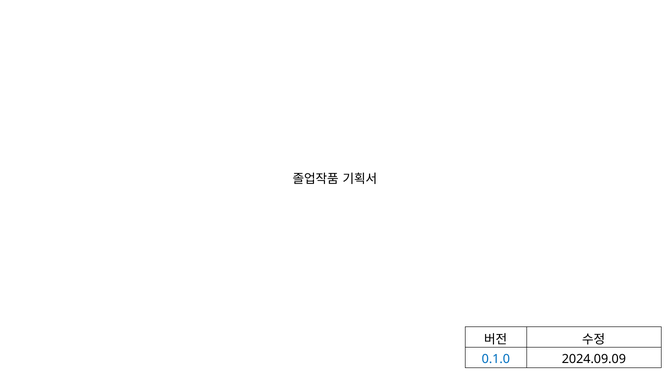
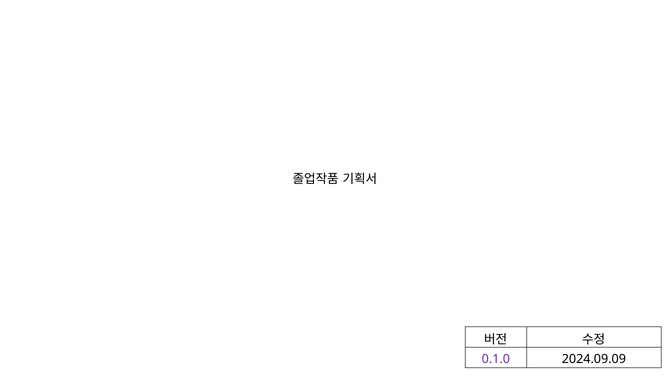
0.1.0 colour: blue -> purple (496, 359)
